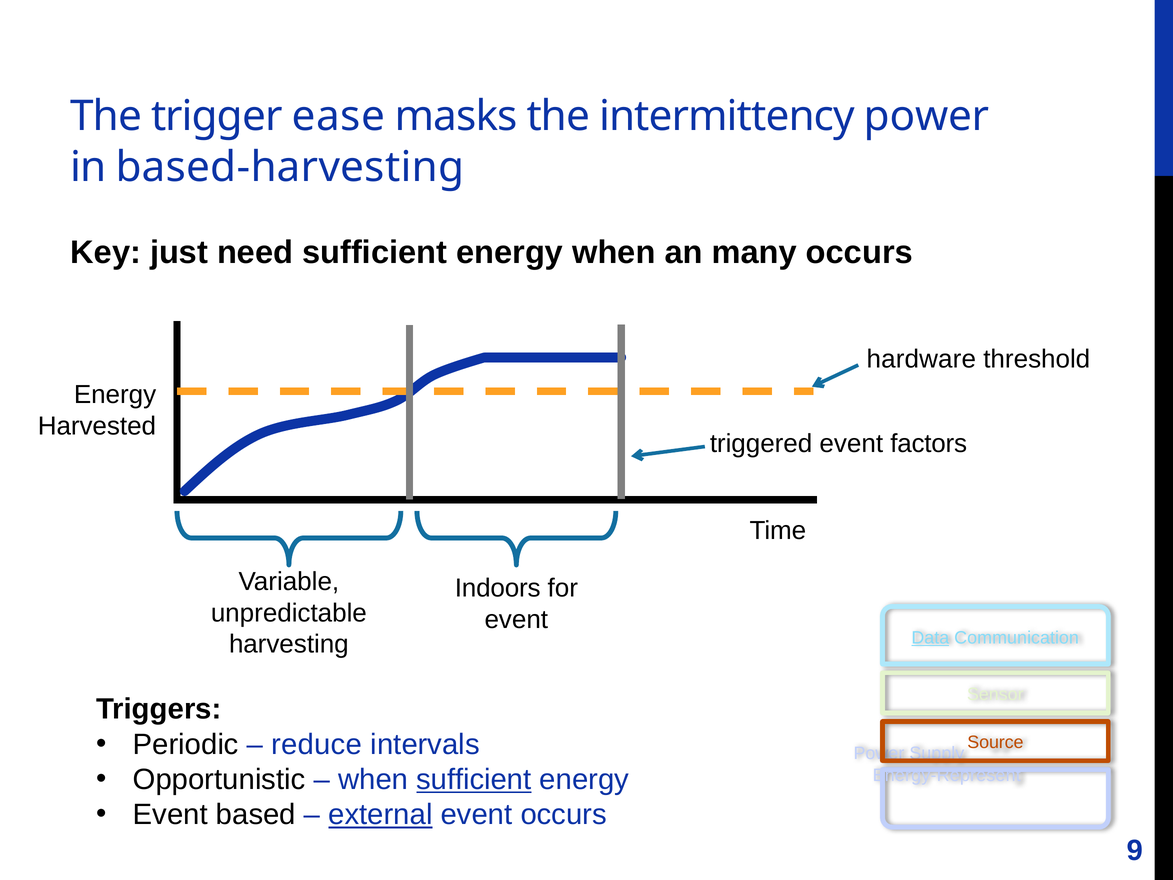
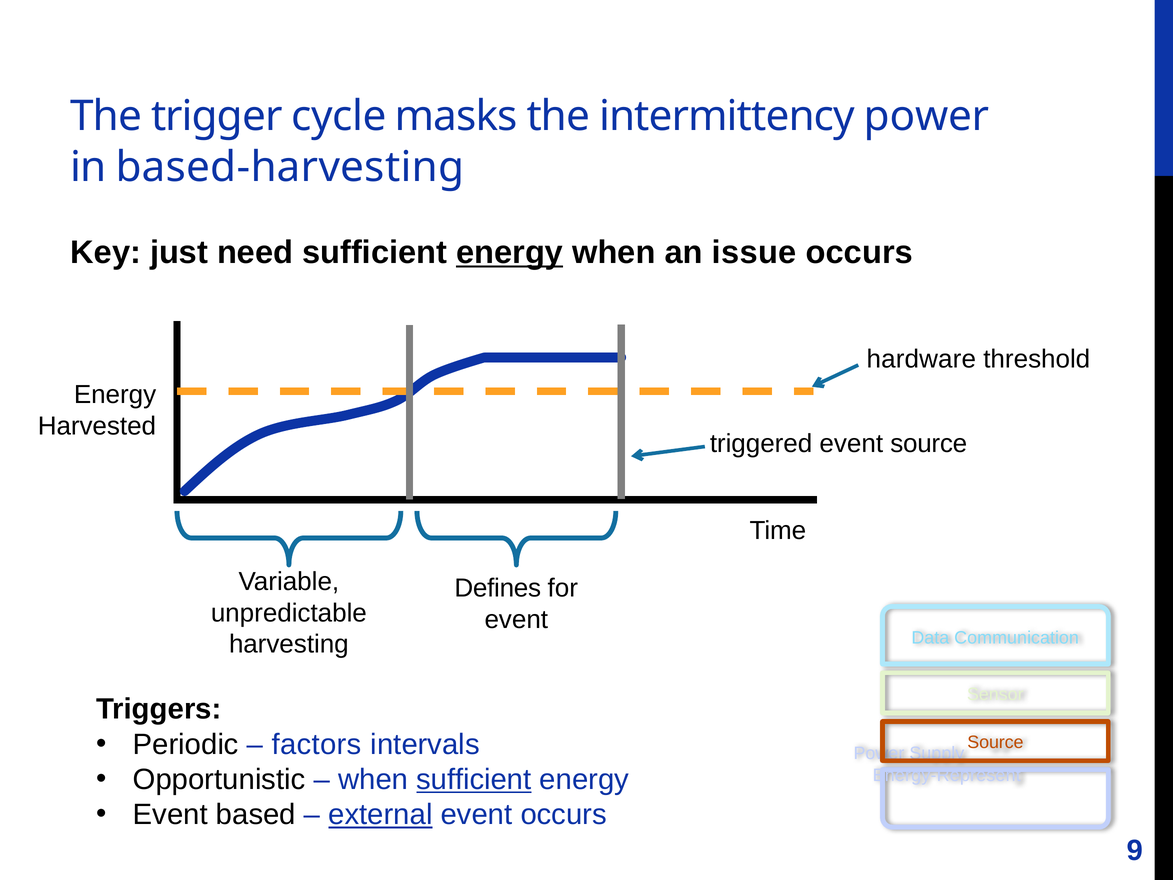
ease: ease -> cycle (339, 116)
energy underline: none -> present (510, 253)
many: many -> issue (754, 253)
event factors: factors -> source (929, 444)
Indoors: Indoors -> Defines (498, 588)
Data underline: present -> none (930, 638)
reduce: reduce -> factors (317, 744)
